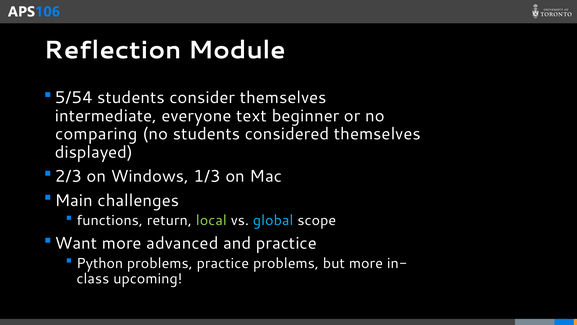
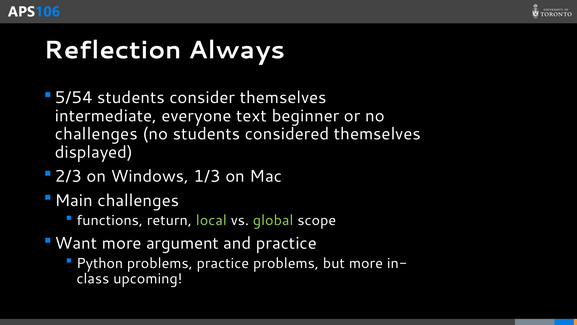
Module: Module -> Always (237, 50)
comparing: comparing -> challenges (96, 134)
global colour: light blue -> light green (273, 220)
advanced: advanced -> argument (182, 243)
